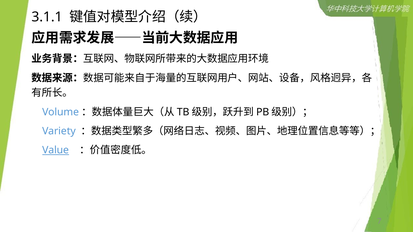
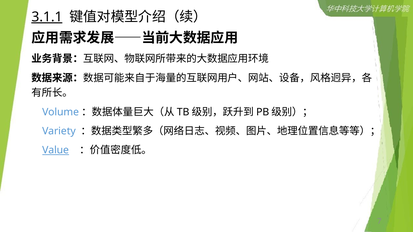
3.1.1 underline: none -> present (47, 17)
